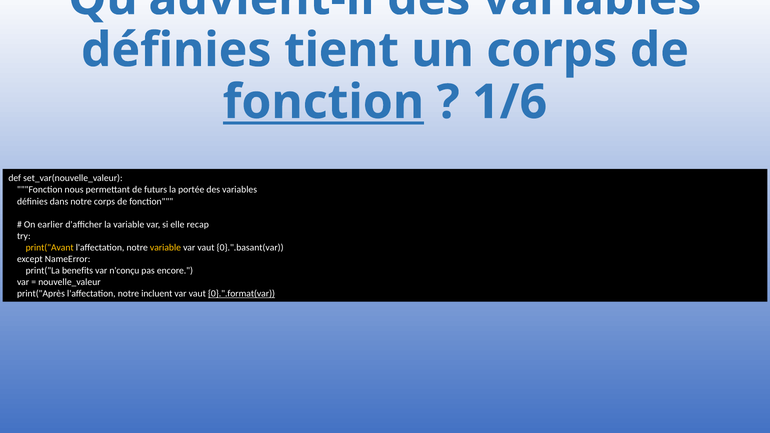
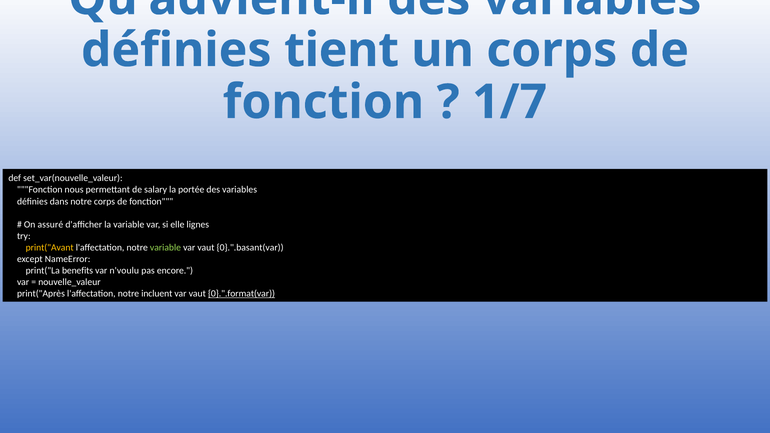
fonction underline: present -> none (323, 102)
1/6: 1/6 -> 1/7 (510, 102)
futurs: futurs -> salary (156, 190)
earlier: earlier -> assuré (50, 225)
recap: recap -> lignes (198, 225)
variable colour: yellow -> light green (165, 248)
n'conçu: n'conçu -> n'voulu (124, 271)
